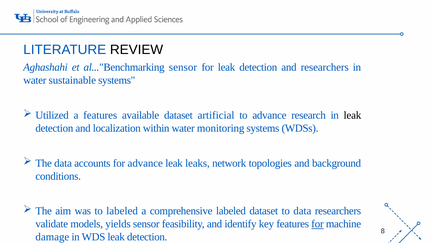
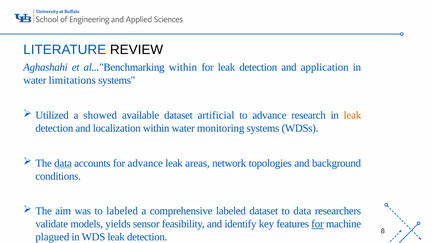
al..."Benchmarking sensor: sensor -> within (183, 67)
and researchers: researchers -> application (325, 67)
sustainable: sustainable -> limitations (72, 80)
a features: features -> showed (100, 115)
leak colour: black -> orange (352, 115)
data underline: none -> present (63, 163)
leaks: leaks -> areas (197, 163)
damage: damage -> plagued (52, 237)
